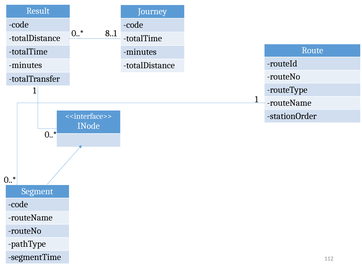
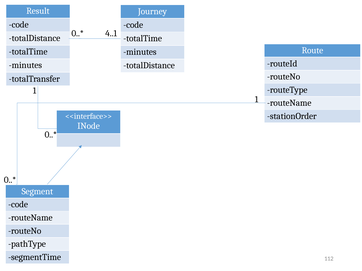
8..1: 8..1 -> 4..1 (111, 33)
